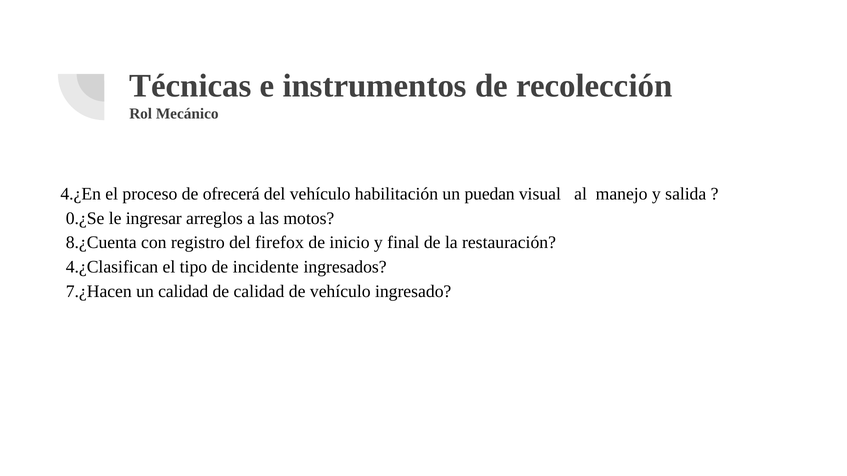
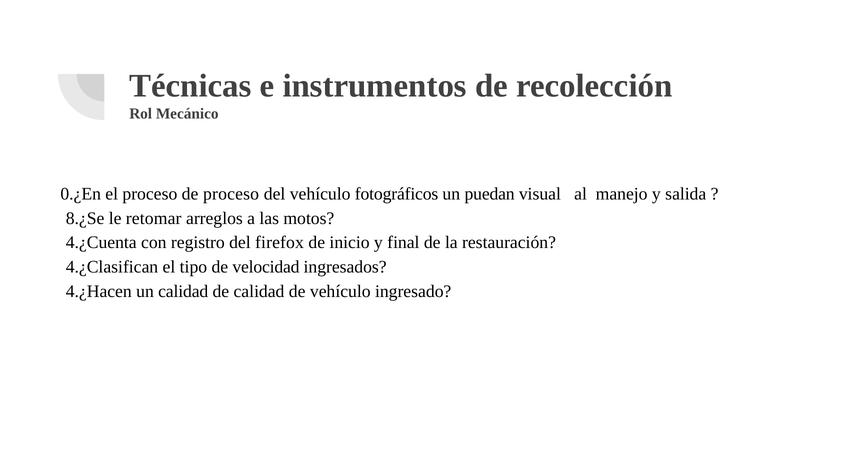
4.¿En: 4.¿En -> 0.¿En (81, 194)
de ofrecerá: ofrecerá -> proceso (231, 194)
habilitación: habilitación -> fotográficos (397, 194)
0.¿Se: 0.¿Se -> 8.¿Se (85, 218)
ingresar: ingresar -> retomar (154, 218)
8.¿Cuenta: 8.¿Cuenta -> 4.¿Cuenta (101, 243)
incidente: incidente -> velocidad (266, 267)
7.¿Hacen: 7.¿Hacen -> 4.¿Hacen (99, 291)
